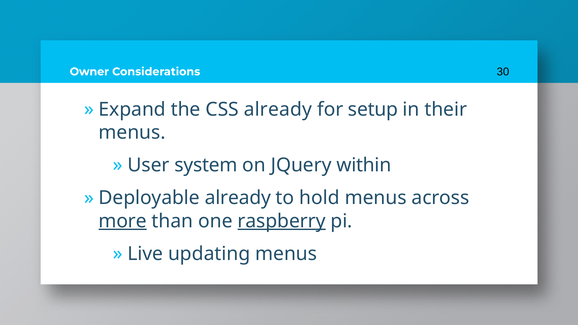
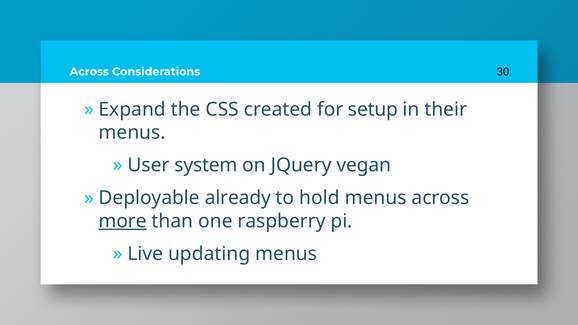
Owner: Owner -> Across (89, 72)
CSS already: already -> created (278, 109)
within: within -> vegan (364, 165)
raspberry underline: present -> none (282, 221)
